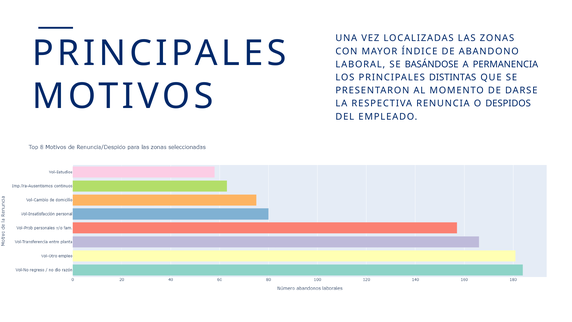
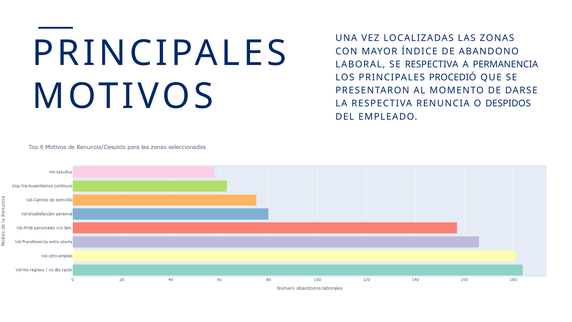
SE BASÁNDOSE: BASÁNDOSE -> RESPECTIVA (432, 64)
DISTINTAS: DISTINTAS -> PROCEDIÓ (453, 77)
